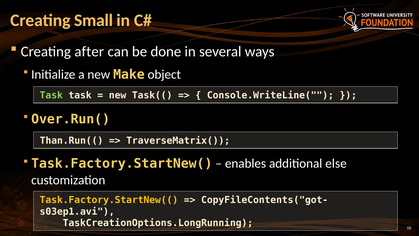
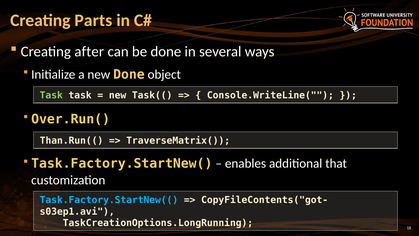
Small: Small -> Parts (93, 20)
new Make: Make -> Done (129, 74)
else: else -> that (336, 163)
Task.Factory.StartNew(( colour: yellow -> light blue (109, 200)
